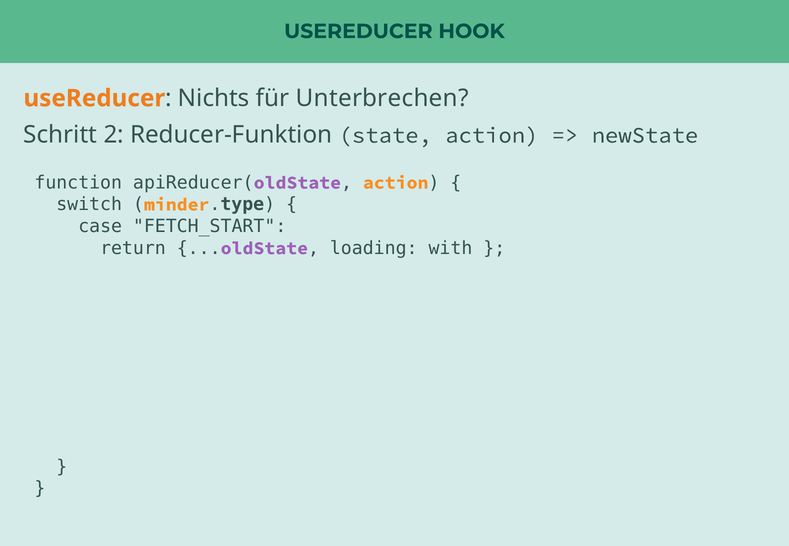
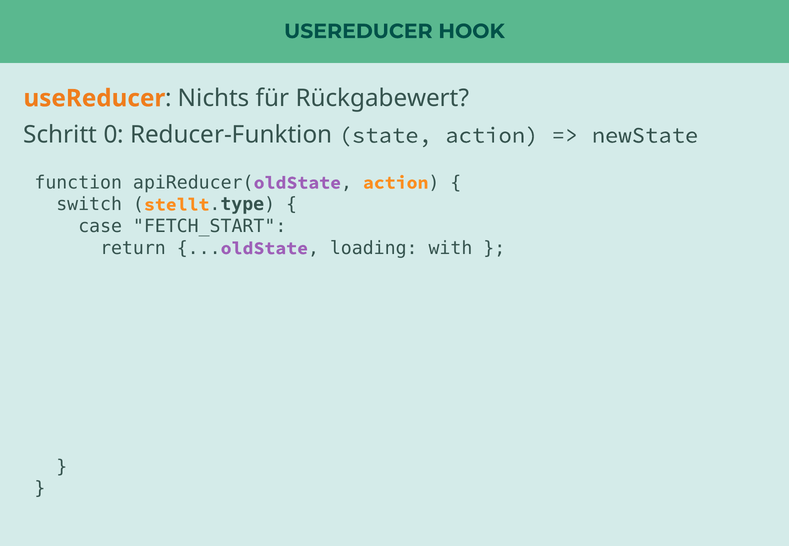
Unterbrechen: Unterbrechen -> Rückgabewert (382, 98)
2: 2 -> 0 (114, 135)
minder: minder -> stellt (177, 205)
